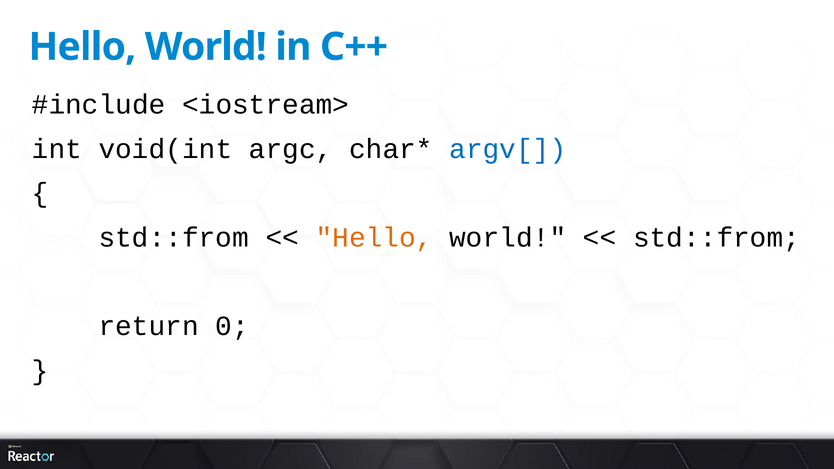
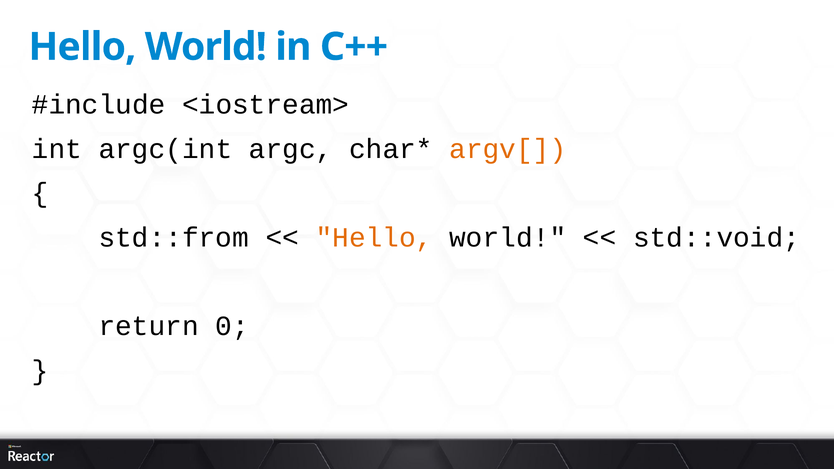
void(int: void(int -> argc(int (165, 149)
argv[ colour: blue -> orange (508, 149)
std::from: std::from -> std::void (717, 238)
